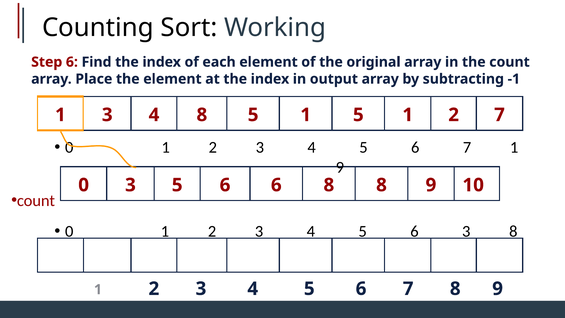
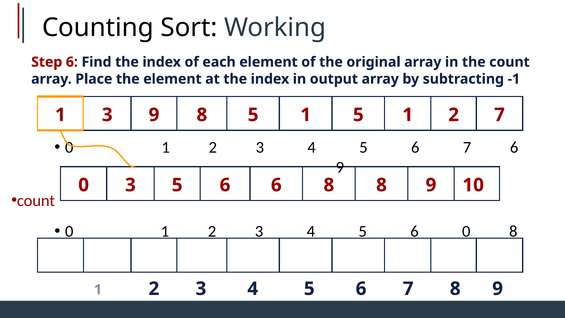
4: 4 -> 9 (154, 115)
7 1: 1 -> 6 (514, 147)
6 3: 3 -> 0 (466, 231)
